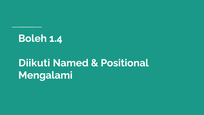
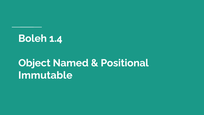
Diikuti: Diikuti -> Object (34, 63)
Mengalami: Mengalami -> Immutable (45, 75)
